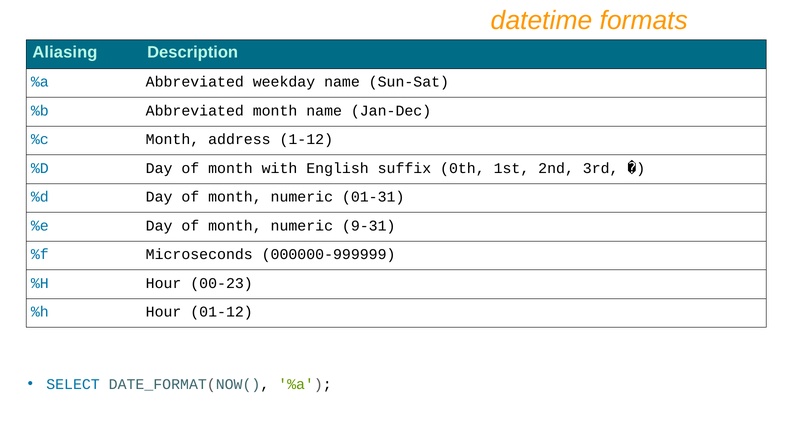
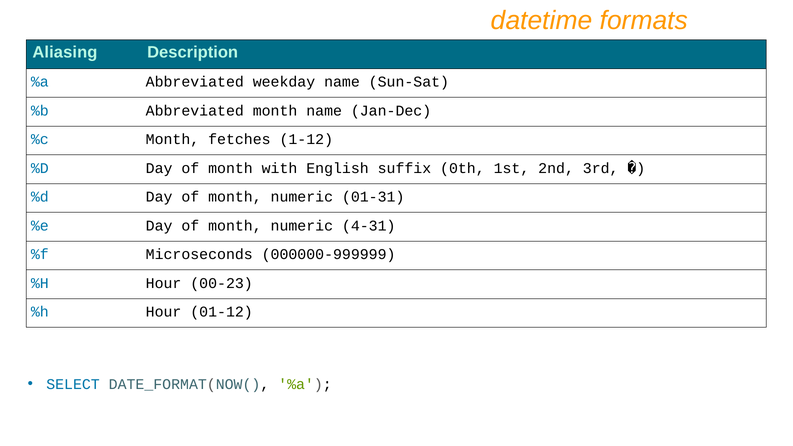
address: address -> fetches (239, 139)
9-31: 9-31 -> 4-31 (369, 226)
